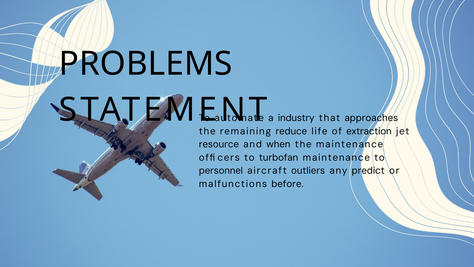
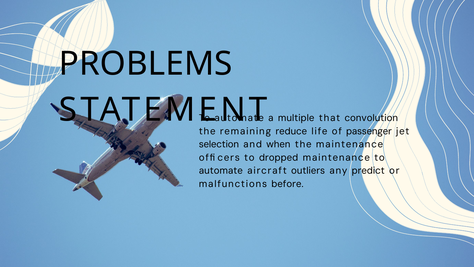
industry: industry -> multiple (296, 118)
approaches: approaches -> convolution (371, 118)
extraction: extraction -> passenger (369, 131)
resource: resource -> selection (219, 144)
turbofan: turbofan -> dropped (279, 157)
personnel: personnel -> automate (221, 171)
